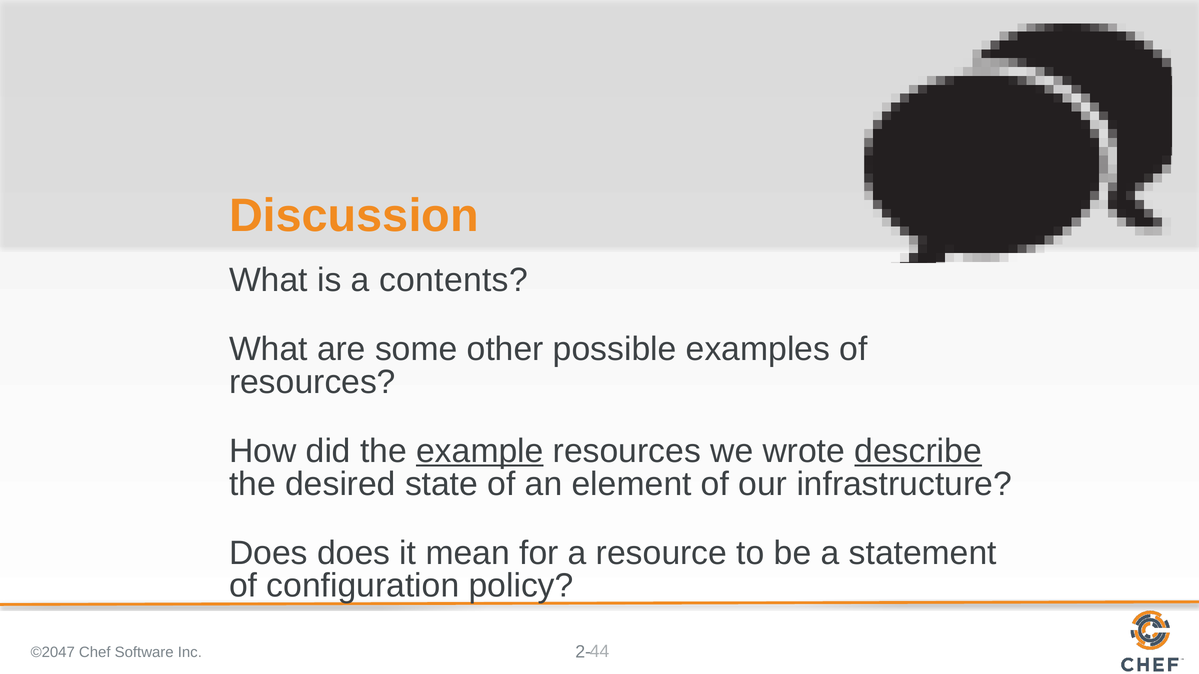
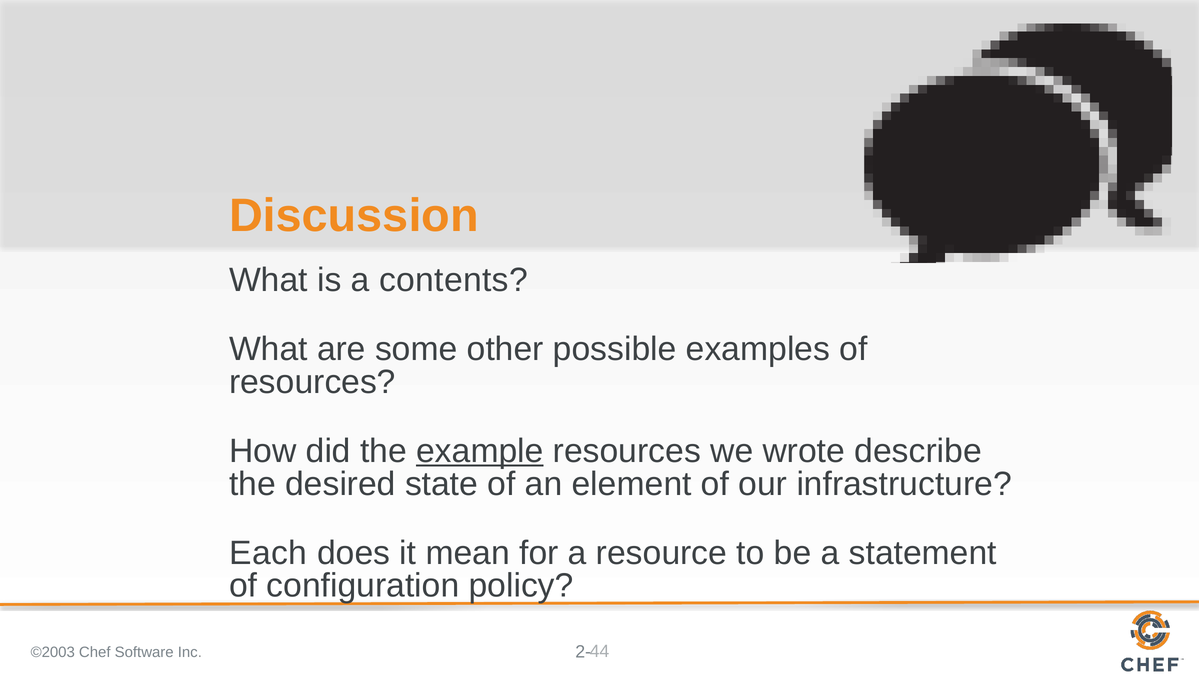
describe underline: present -> none (918, 451)
Does: Does -> Each (268, 553)
©2047: ©2047 -> ©2003 (53, 653)
